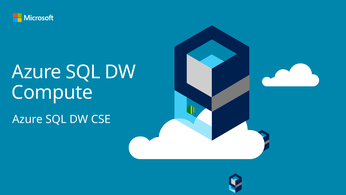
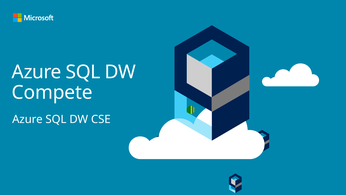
Compute: Compute -> Compete (52, 92)
